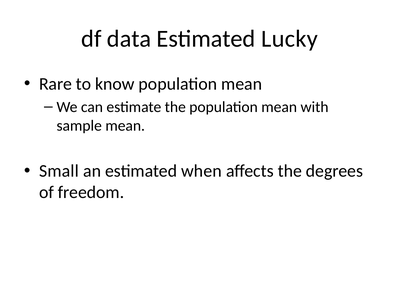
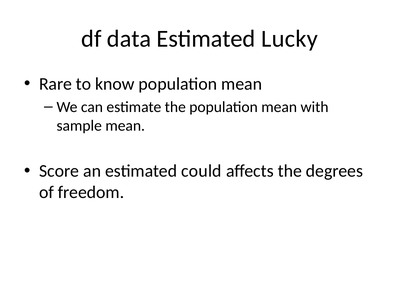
Small: Small -> Score (59, 171)
when: when -> could (201, 171)
